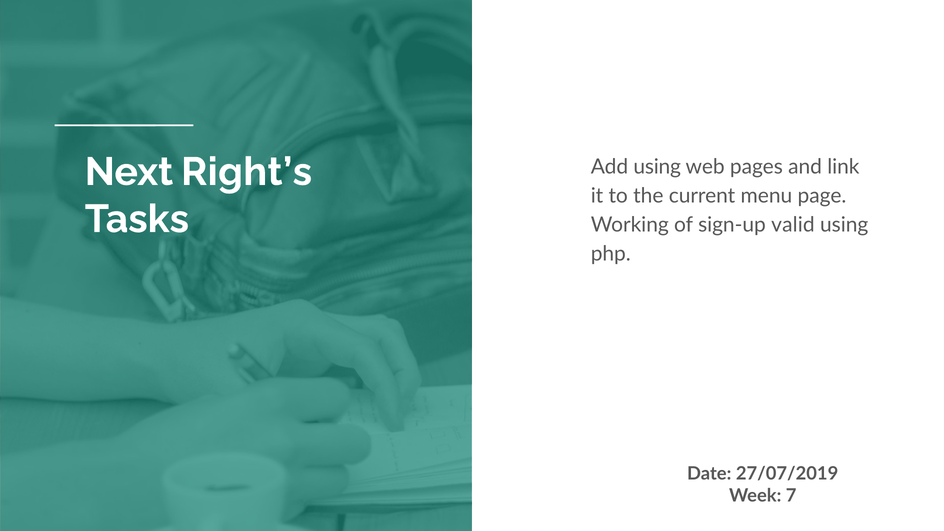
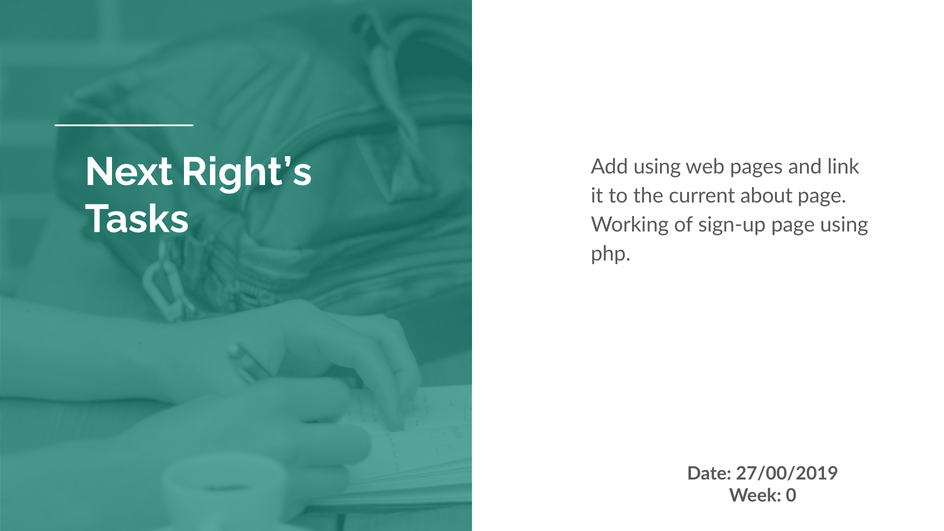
menu: menu -> about (767, 196)
sign-up valid: valid -> page (793, 225)
27/07/2019: 27/07/2019 -> 27/00/2019 (787, 474)
7: 7 -> 0 (791, 496)
